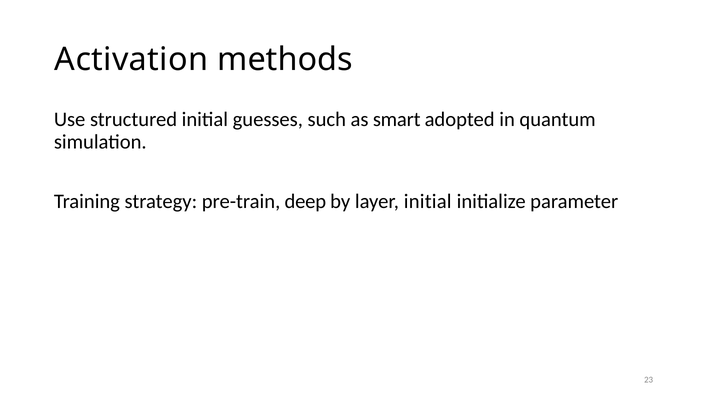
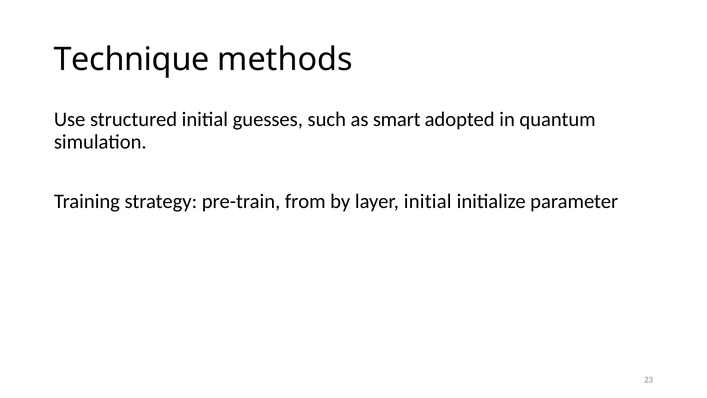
Activation: Activation -> Technique (132, 59)
deep: deep -> from (305, 201)
